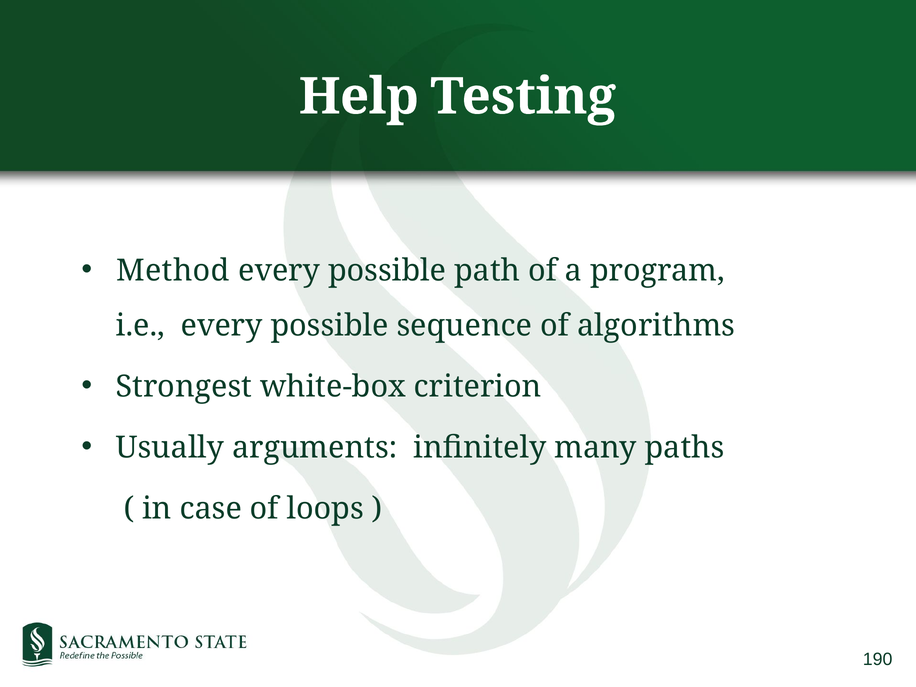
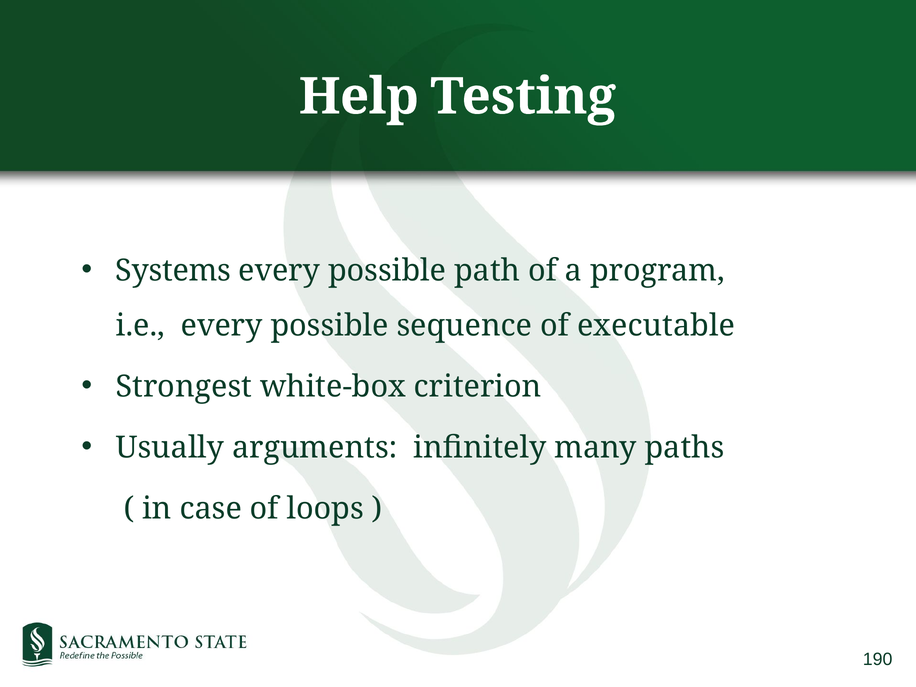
Method: Method -> Systems (173, 270)
algorithms: algorithms -> executable (656, 325)
